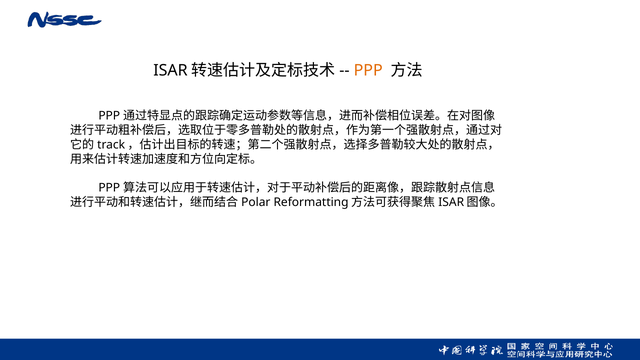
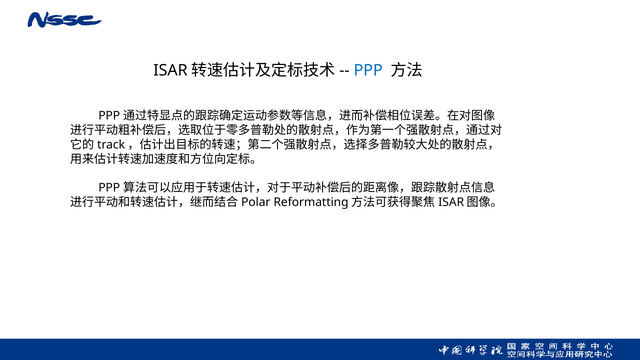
PPP colour: orange -> blue (368, 71)
